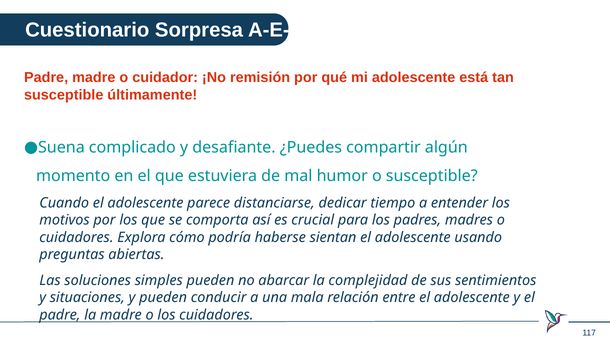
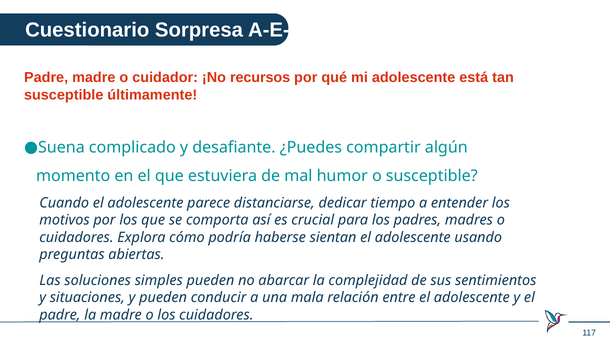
remisión: remisión -> recursos (260, 78)
